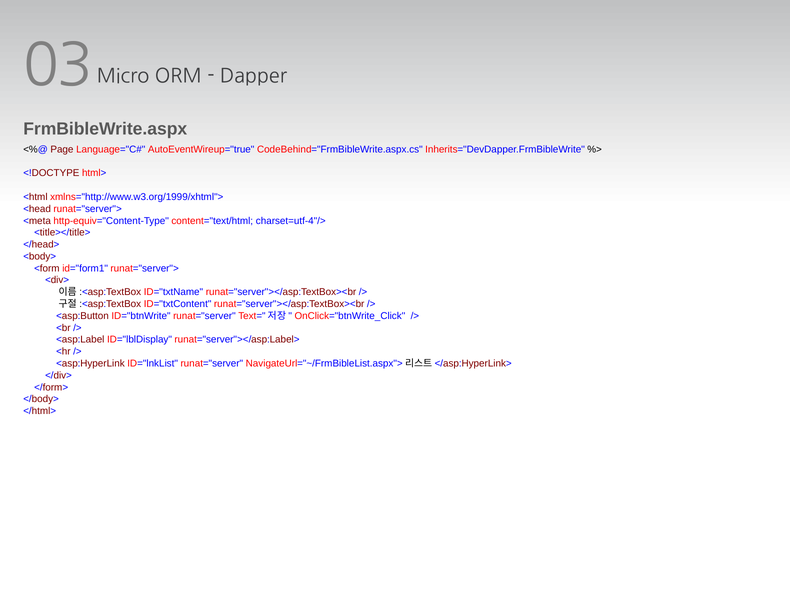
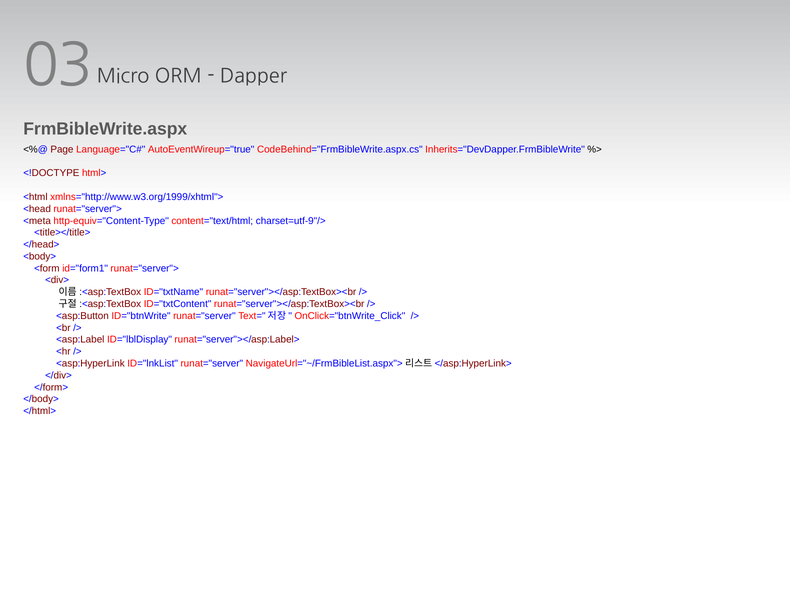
charset=utf-4"/>: charset=utf-4"/> -> charset=utf-9"/> (291, 221)
